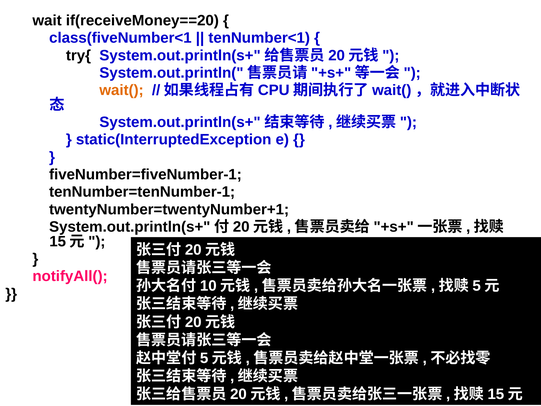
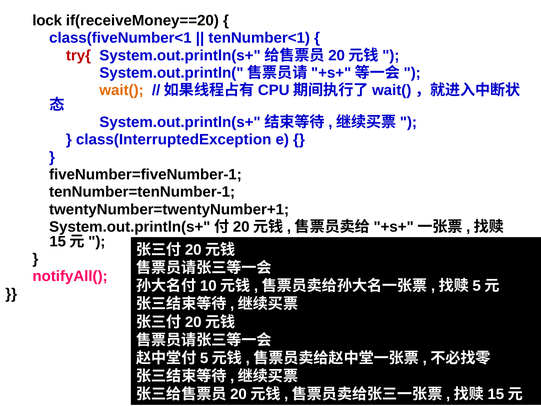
wait: wait -> lock (47, 20)
try{ colour: black -> red (78, 55)
static(InterruptedException: static(InterruptedException -> class(InterruptedException (174, 140)
